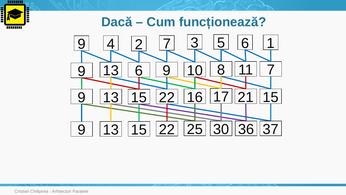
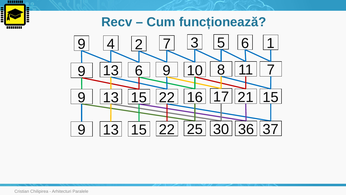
Dacă: Dacă -> Recv (117, 22)
